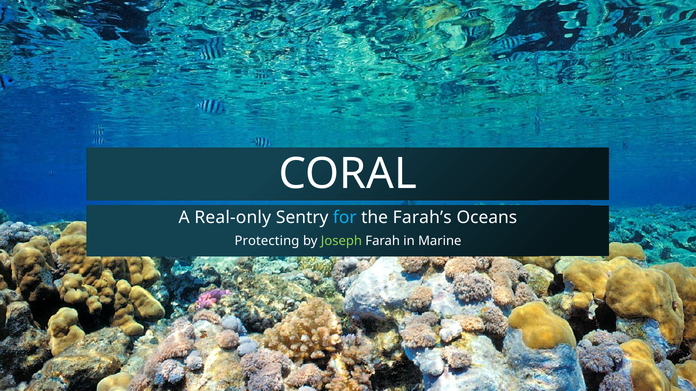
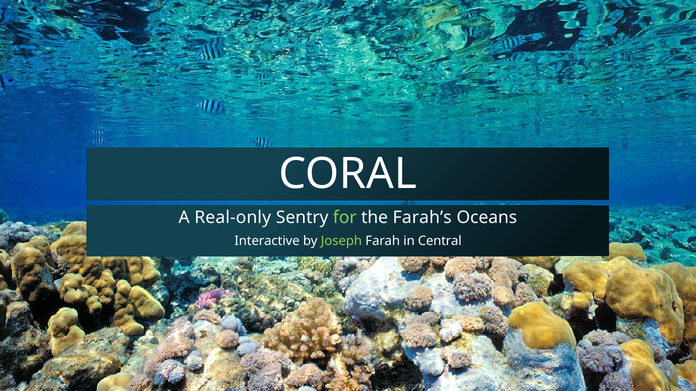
for colour: light blue -> light green (345, 218)
Protecting: Protecting -> Interactive (267, 241)
Marine: Marine -> Central (440, 241)
